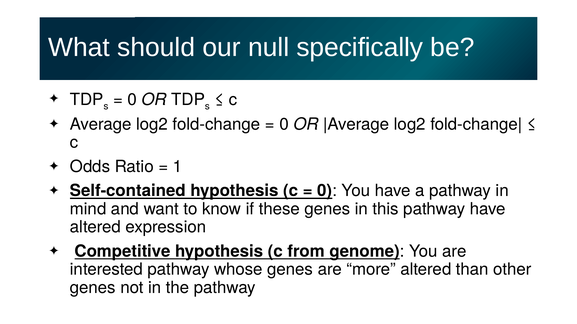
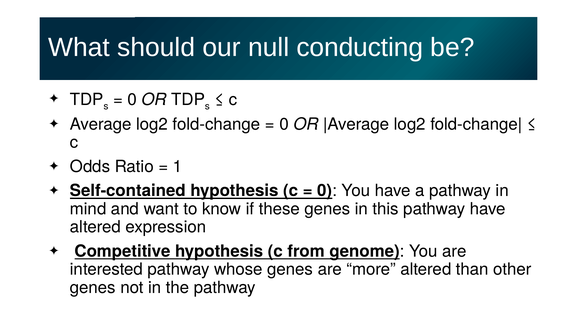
specifically: specifically -> conducting (360, 47)
